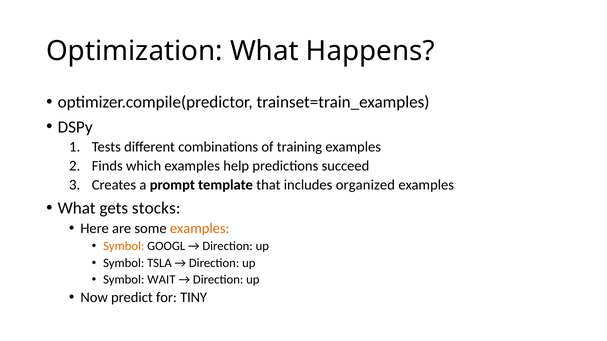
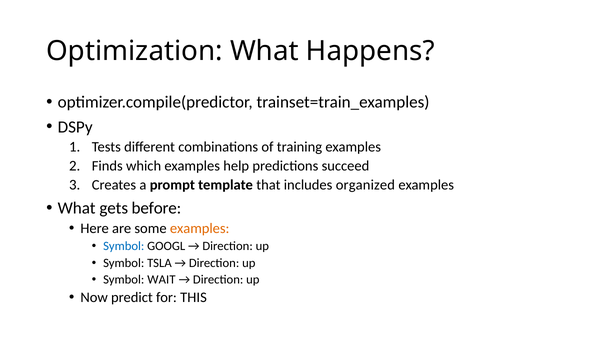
stocks: stocks -> before (156, 208)
Symbol colour: orange -> blue (124, 247)
TINY: TINY -> THIS (194, 298)
